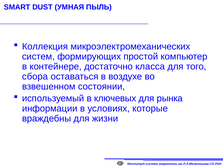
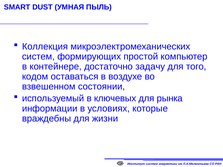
класса: класса -> задачу (150, 67)
сбора: сбора -> кодом (35, 77)
